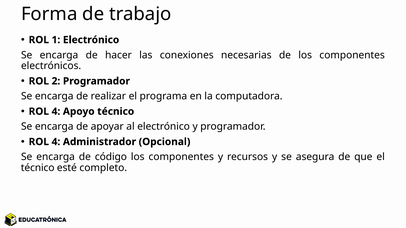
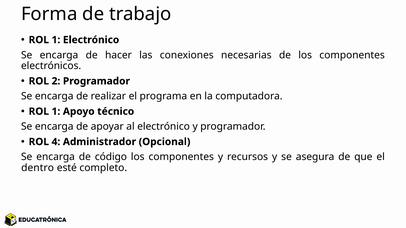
4: 4 -> 1 (56, 112)
técnico: técnico -> dentro (38, 168)
